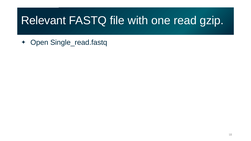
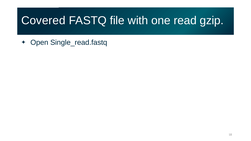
Relevant: Relevant -> Covered (43, 21)
